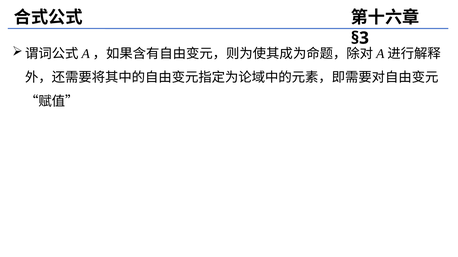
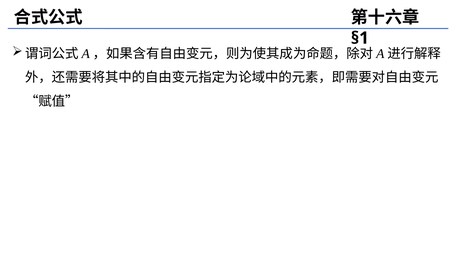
§3: §3 -> §1 (360, 38)
